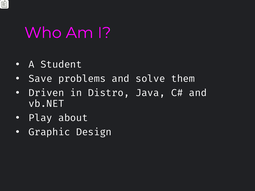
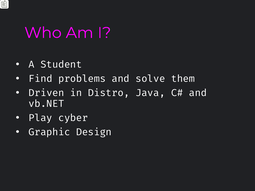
Save: Save -> Find (40, 79)
about: about -> cyber (73, 118)
